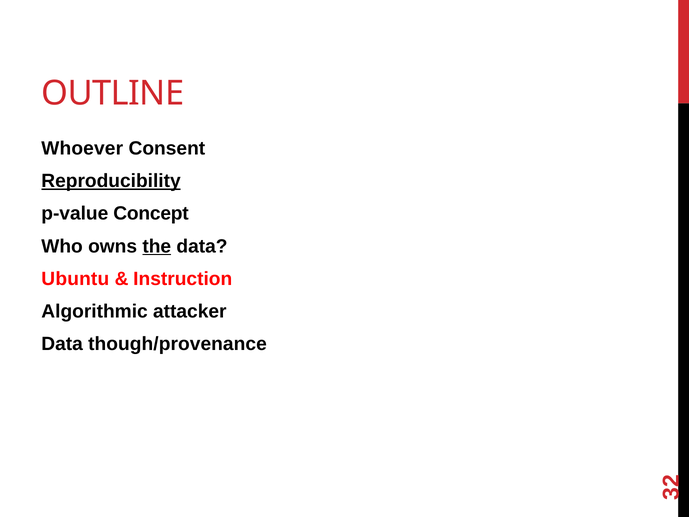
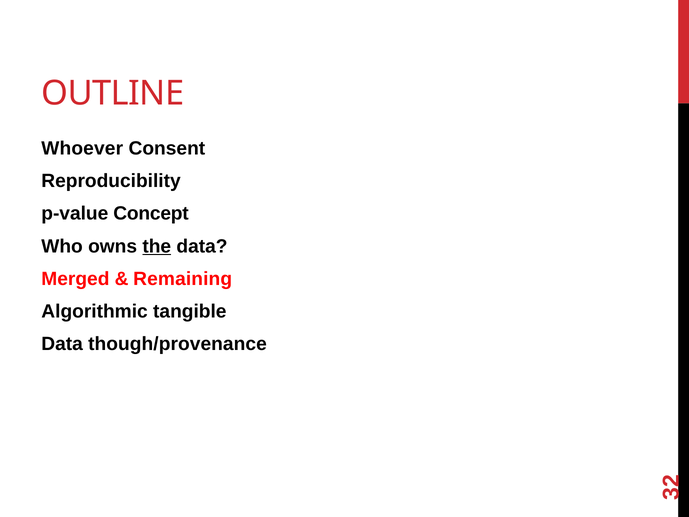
Reproducibility underline: present -> none (111, 181)
Ubuntu: Ubuntu -> Merged (75, 279)
Instruction: Instruction -> Remaining (183, 279)
attacker: attacker -> tangible (190, 311)
